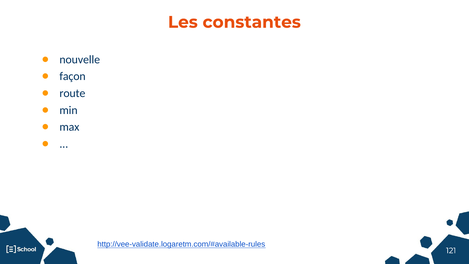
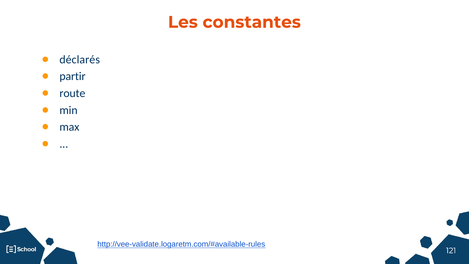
nouvelle: nouvelle -> déclarés (80, 59)
façon: façon -> partir (73, 76)
